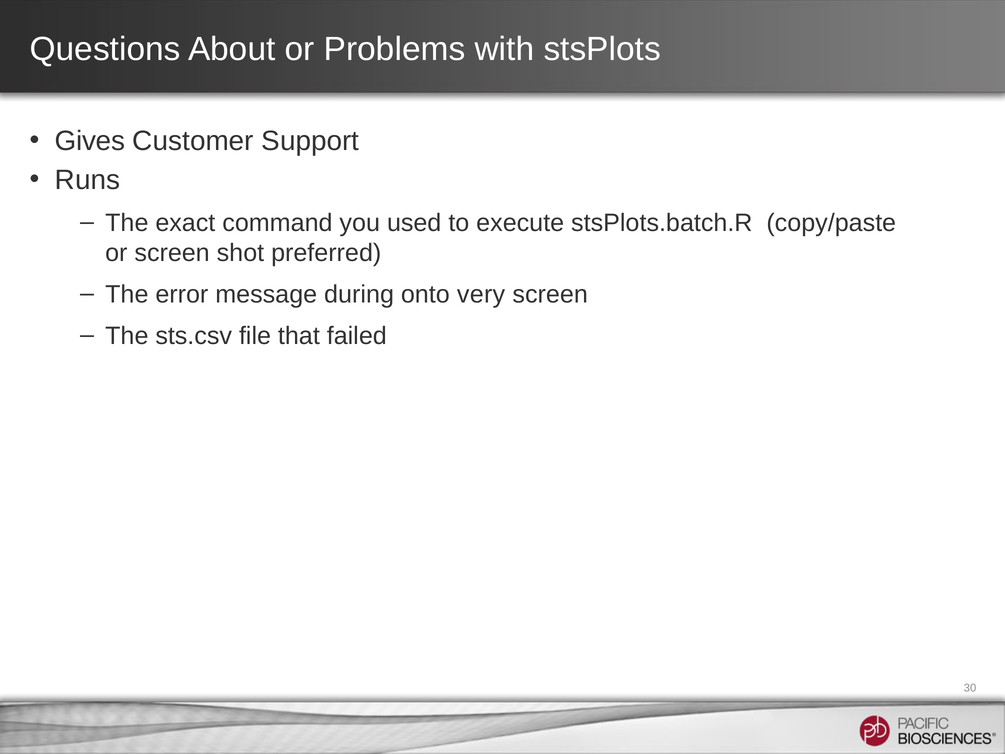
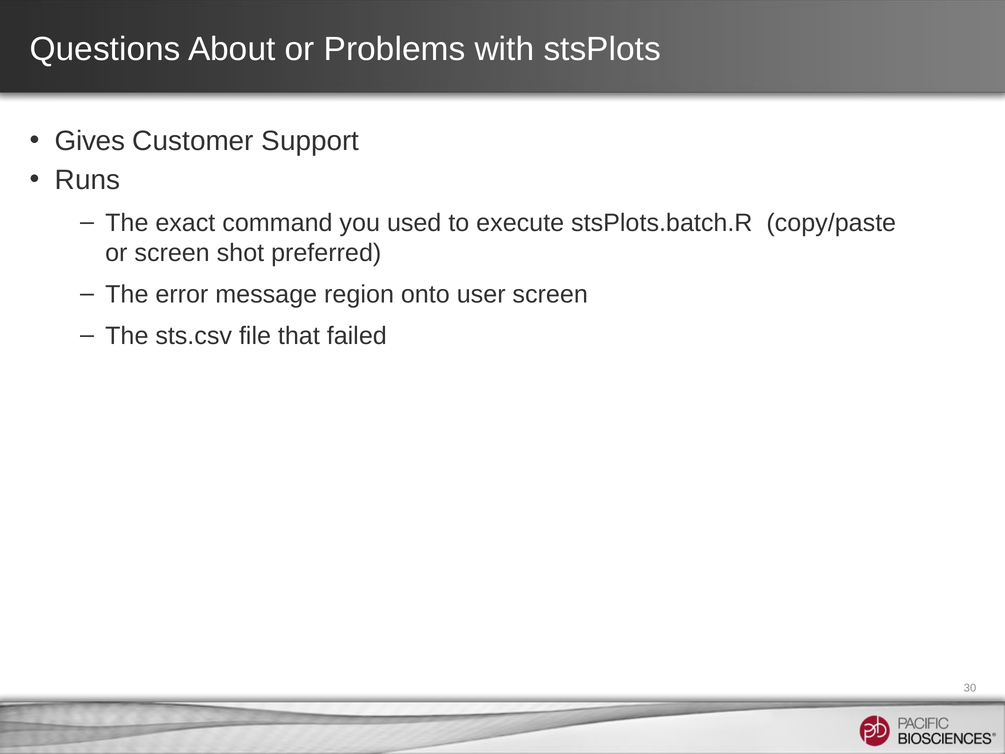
during: during -> region (359, 294)
very: very -> user (481, 294)
